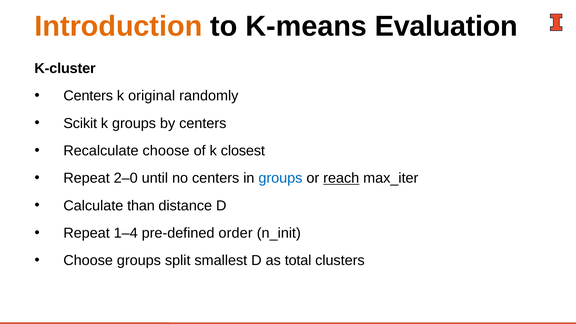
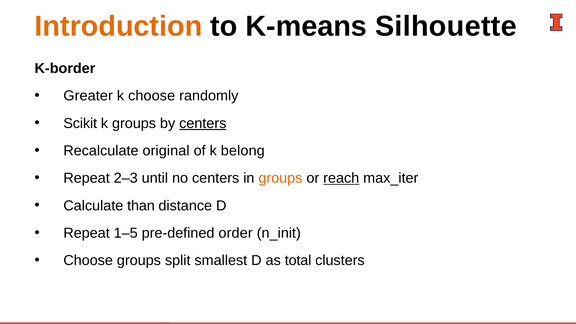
Evaluation: Evaluation -> Silhouette (446, 26)
K-cluster: K-cluster -> K-border (65, 68)
Centers: Centers -> Greater (88, 96)
k original: original -> choose (152, 96)
centers underline: none -> present (203, 123)
Recalculate choose: choose -> original (166, 151)
closest: closest -> belong (243, 151)
2–0: 2–0 -> 2–3 (126, 178)
groups colour: blue -> orange (280, 178)
1–4: 1–4 -> 1–5 (126, 233)
